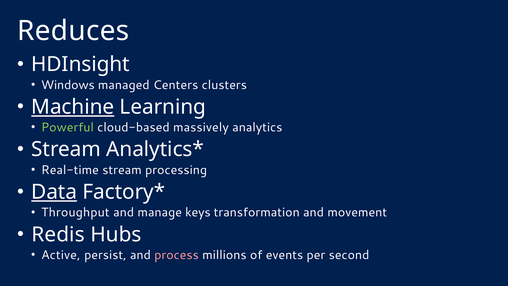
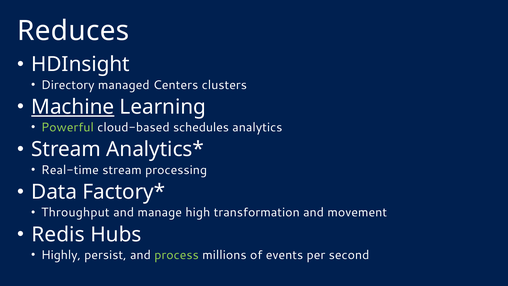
Windows: Windows -> Directory (68, 85)
massively: massively -> schedules (201, 127)
Data underline: present -> none (54, 192)
keys: keys -> high (198, 212)
Active: Active -> Highly (61, 255)
process colour: pink -> light green (177, 255)
